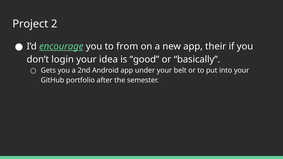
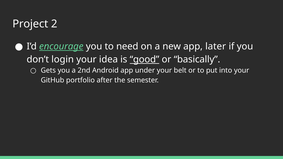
from: from -> need (127, 47)
their: their -> later (216, 47)
good underline: none -> present (144, 60)
